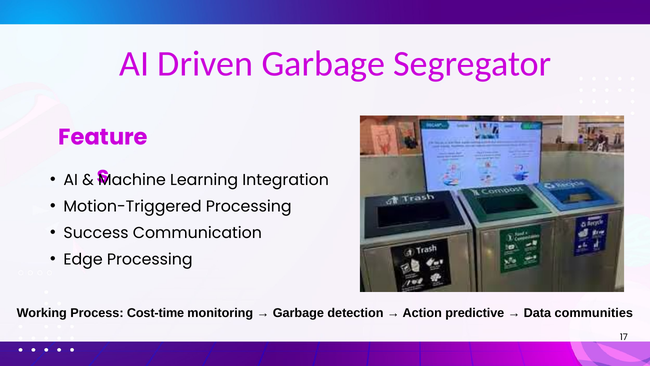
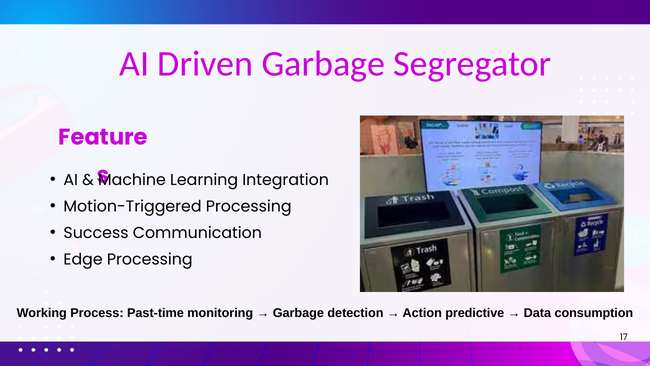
Cost-time: Cost-time -> Past-time (155, 313)
communities: communities -> consumption (594, 313)
